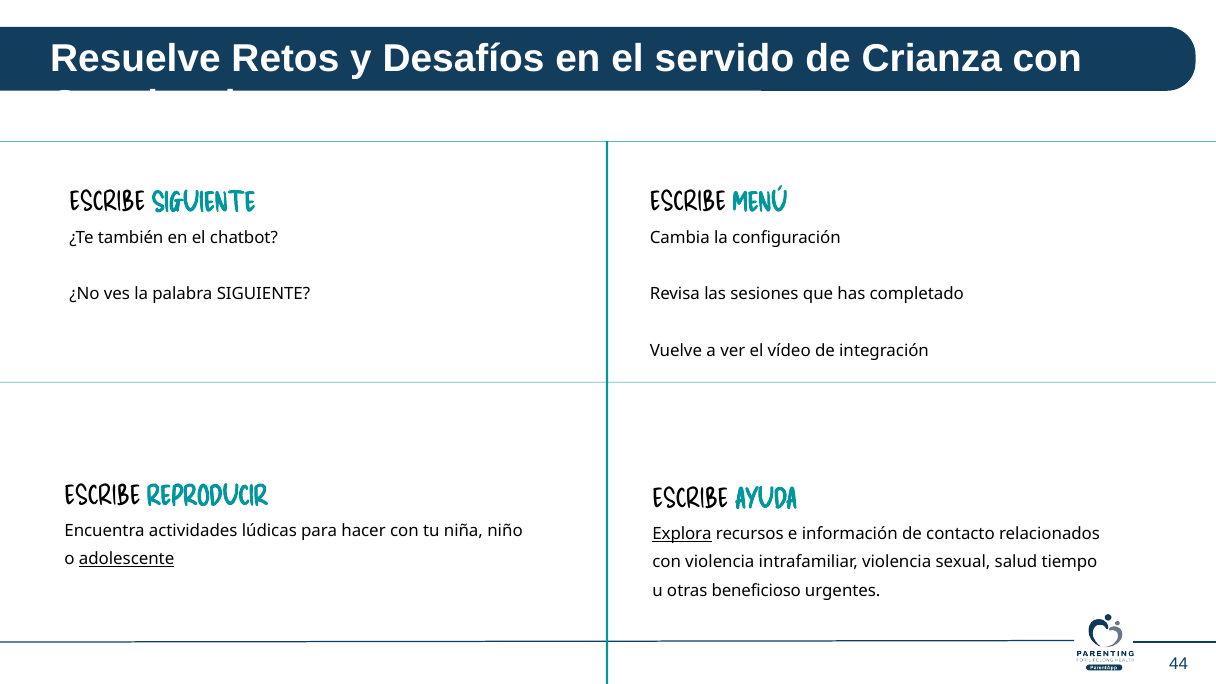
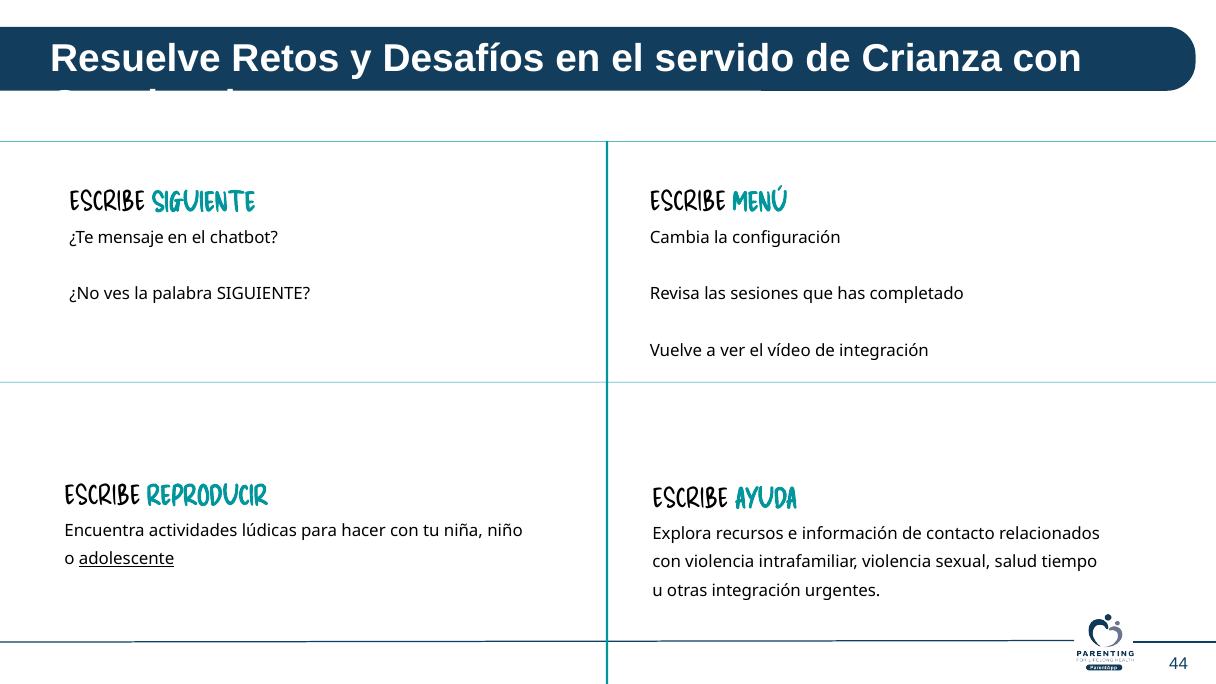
también: también -> mensaje (131, 238)
Explora underline: present -> none (682, 534)
otras beneficioso: beneficioso -> integración (756, 591)
